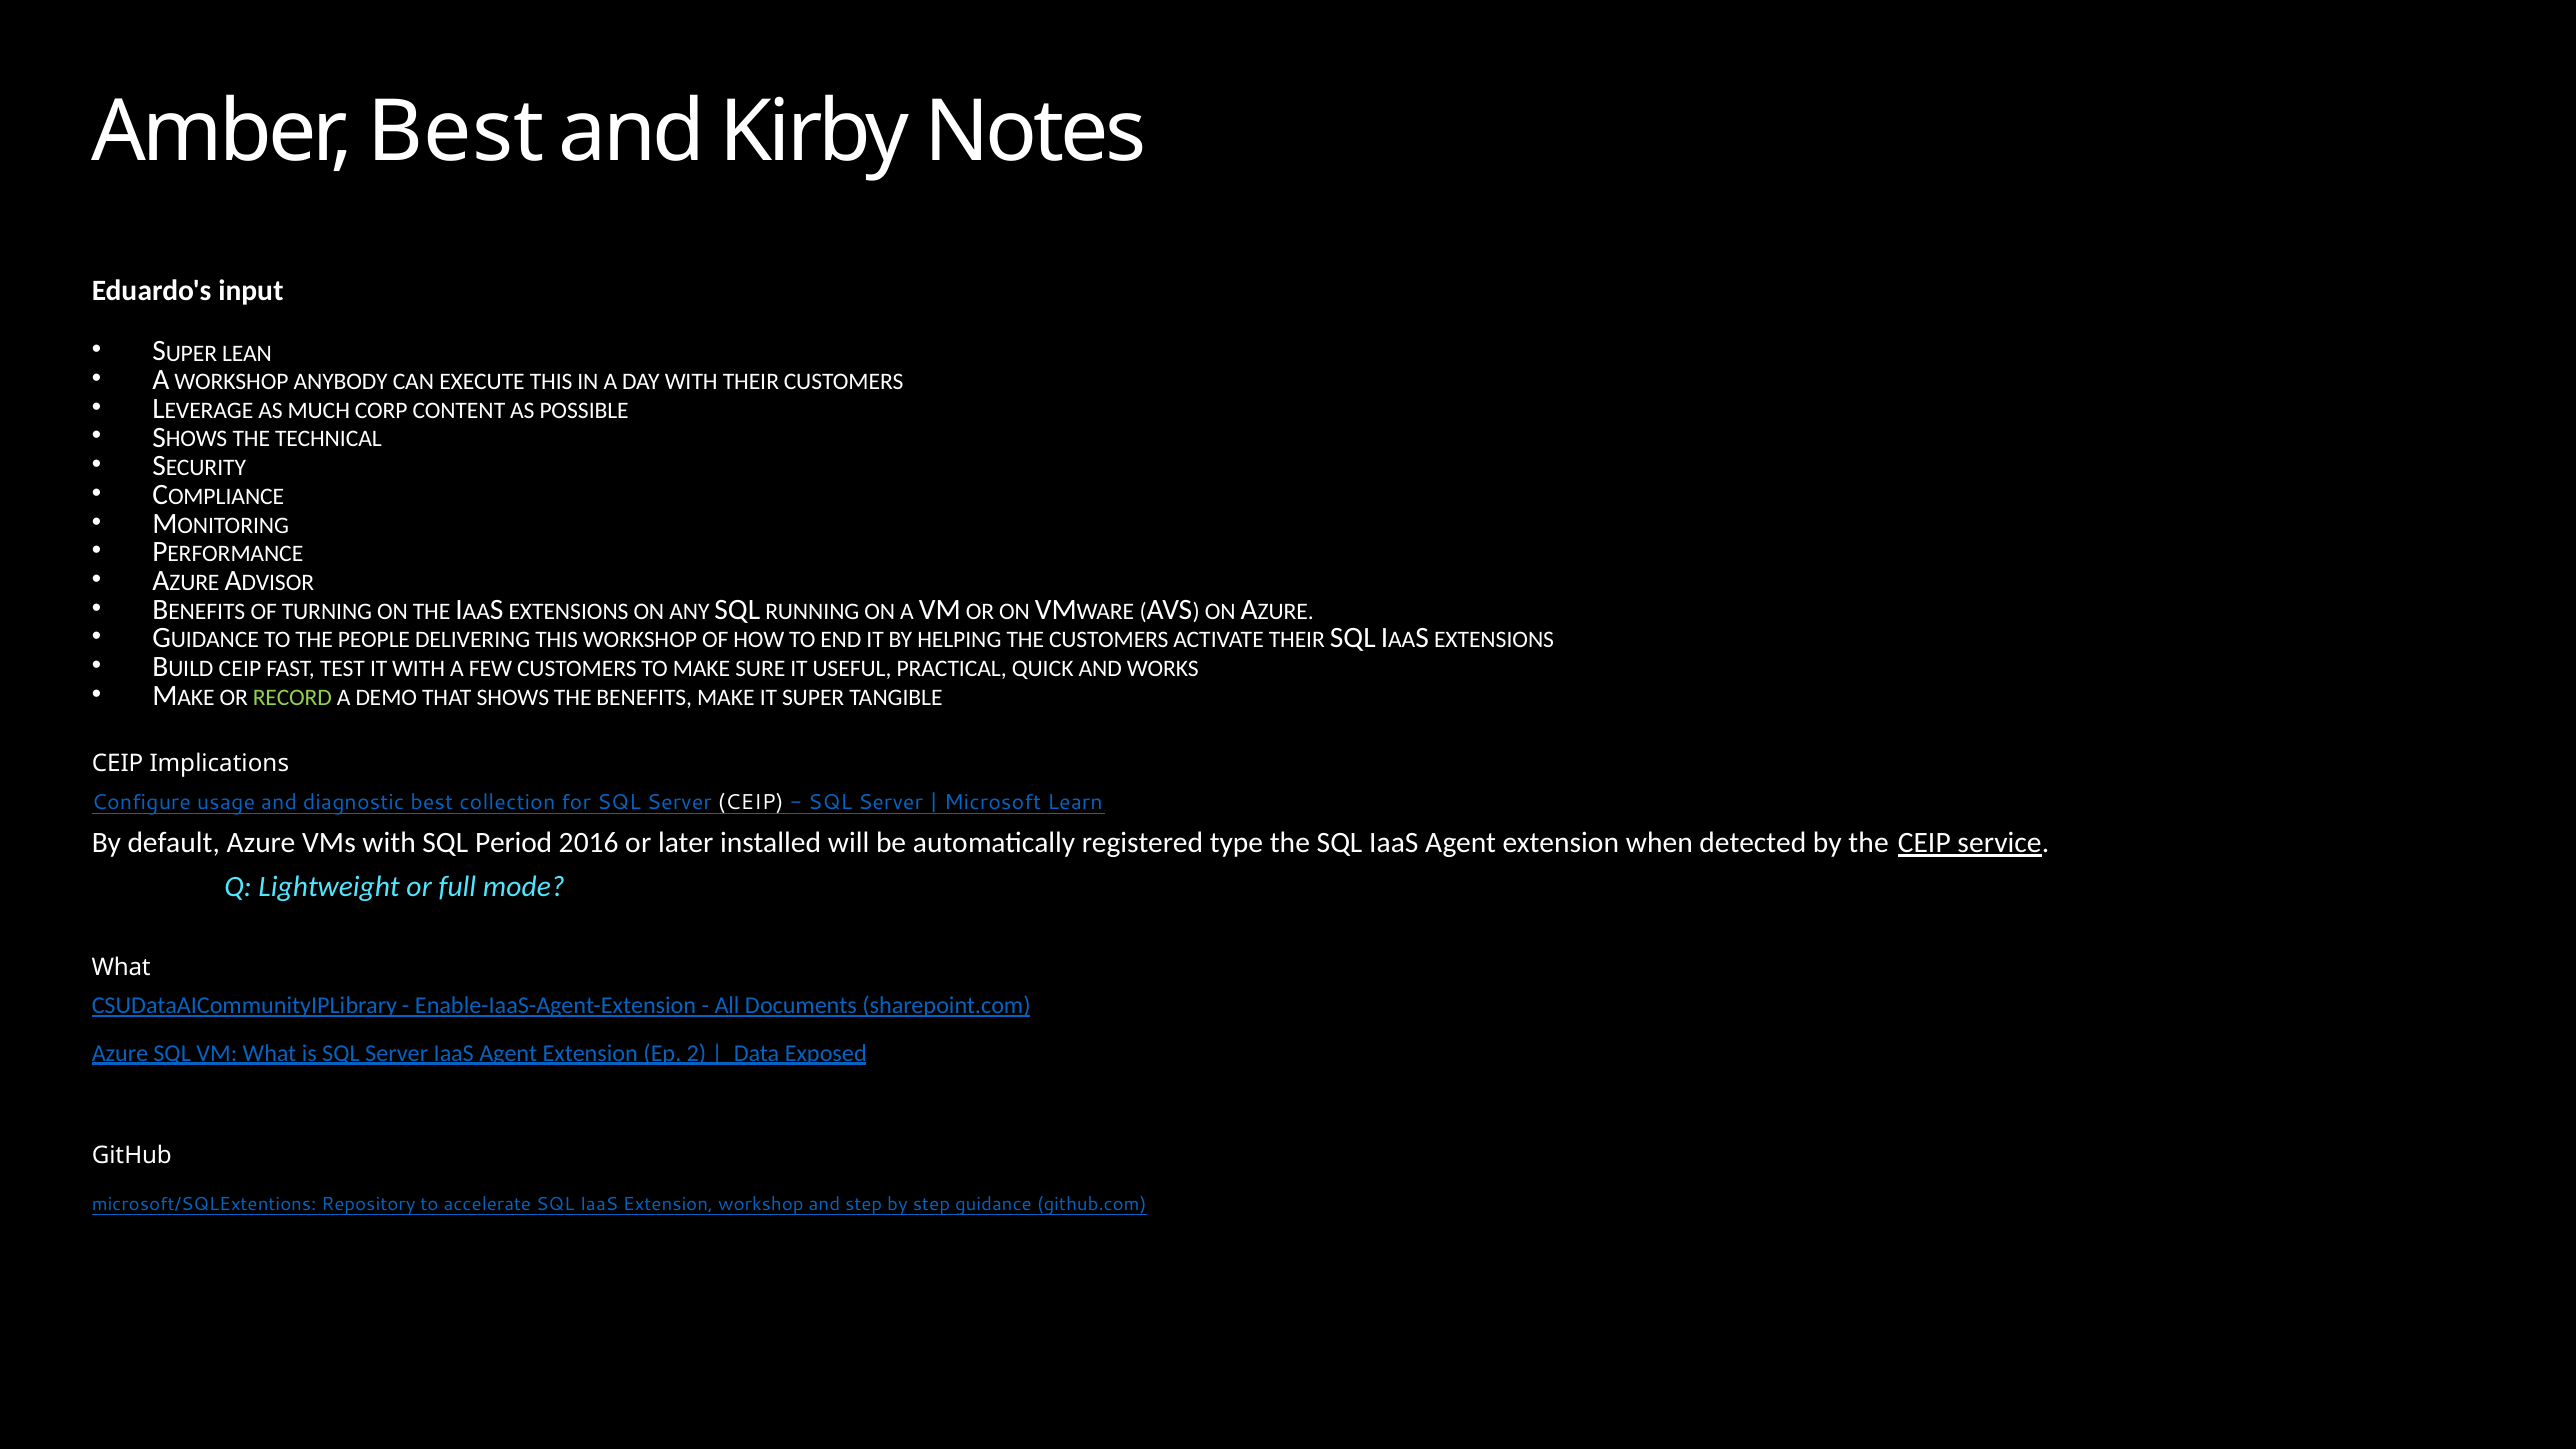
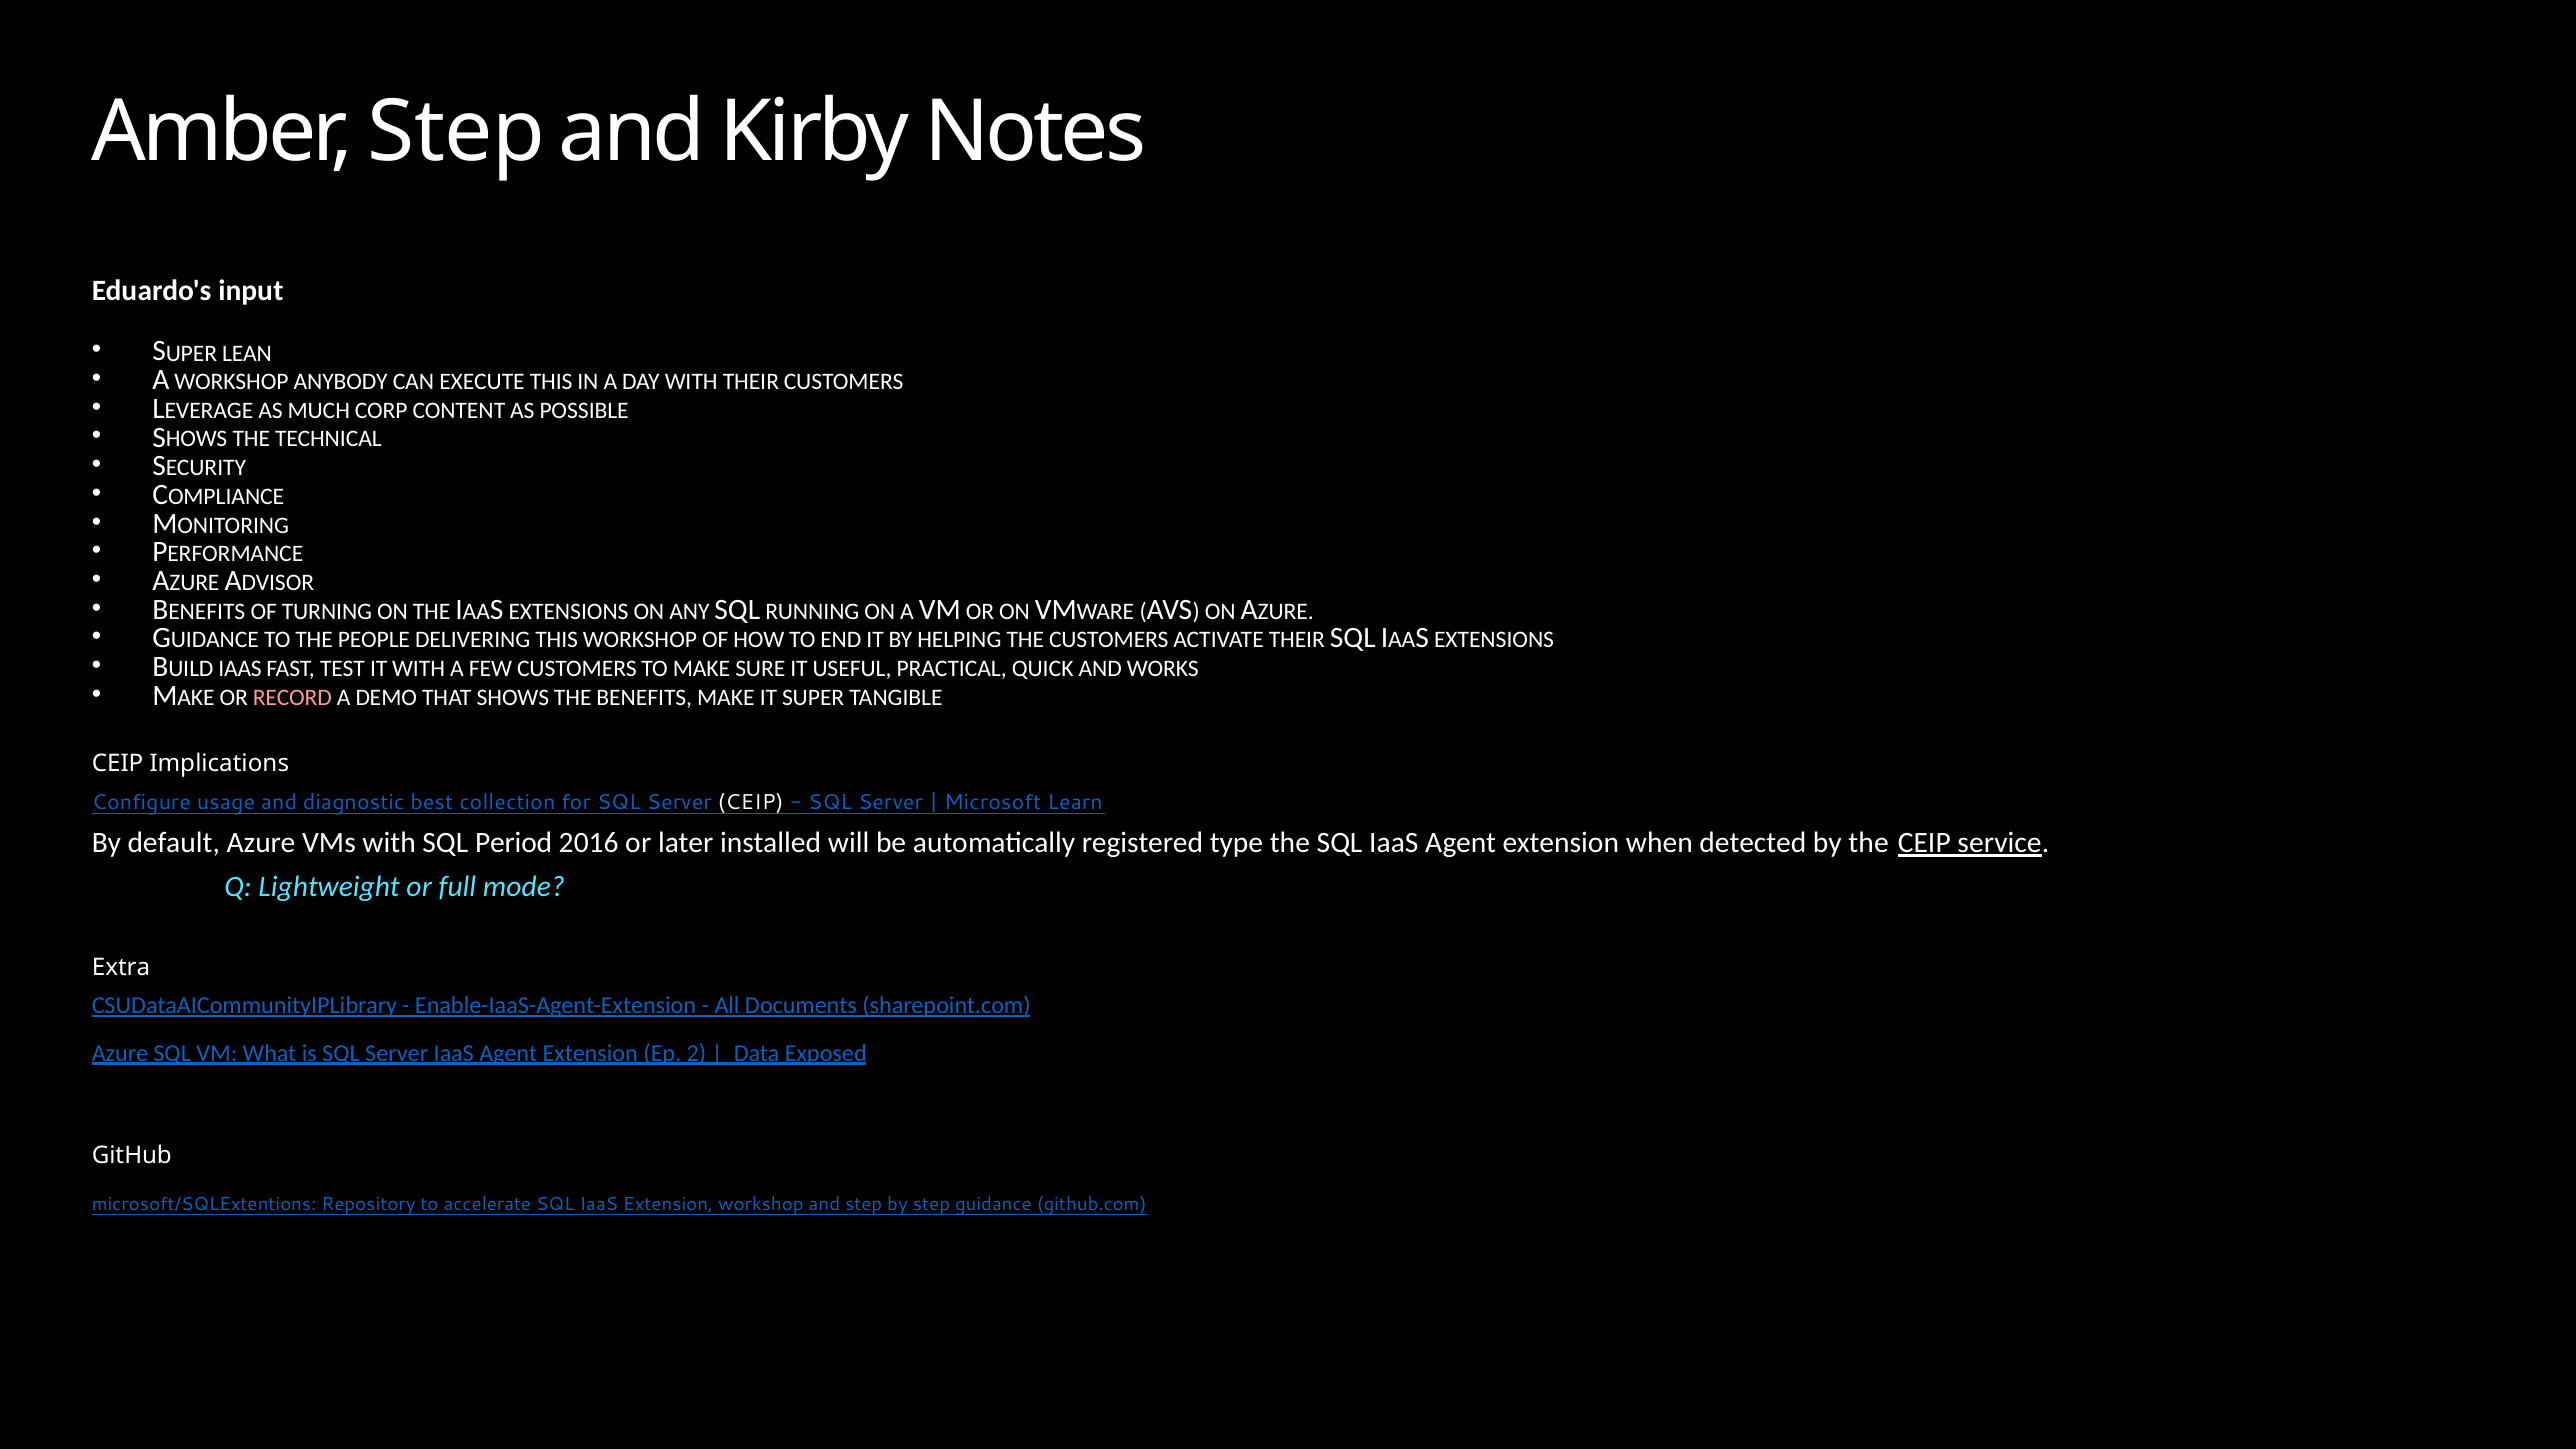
Amber Best: Best -> Step (457, 133)
BUILD CEIP: CEIP -> IAAS (240, 669)
RECORD colour: light green -> pink (292, 697)
What: What -> Extra (121, 968)
